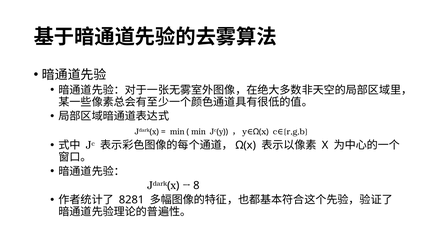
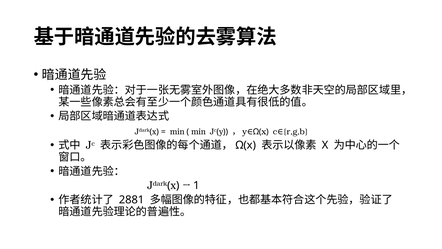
8: 8 -> 1 (196, 185)
8281: 8281 -> 2881 (132, 200)
